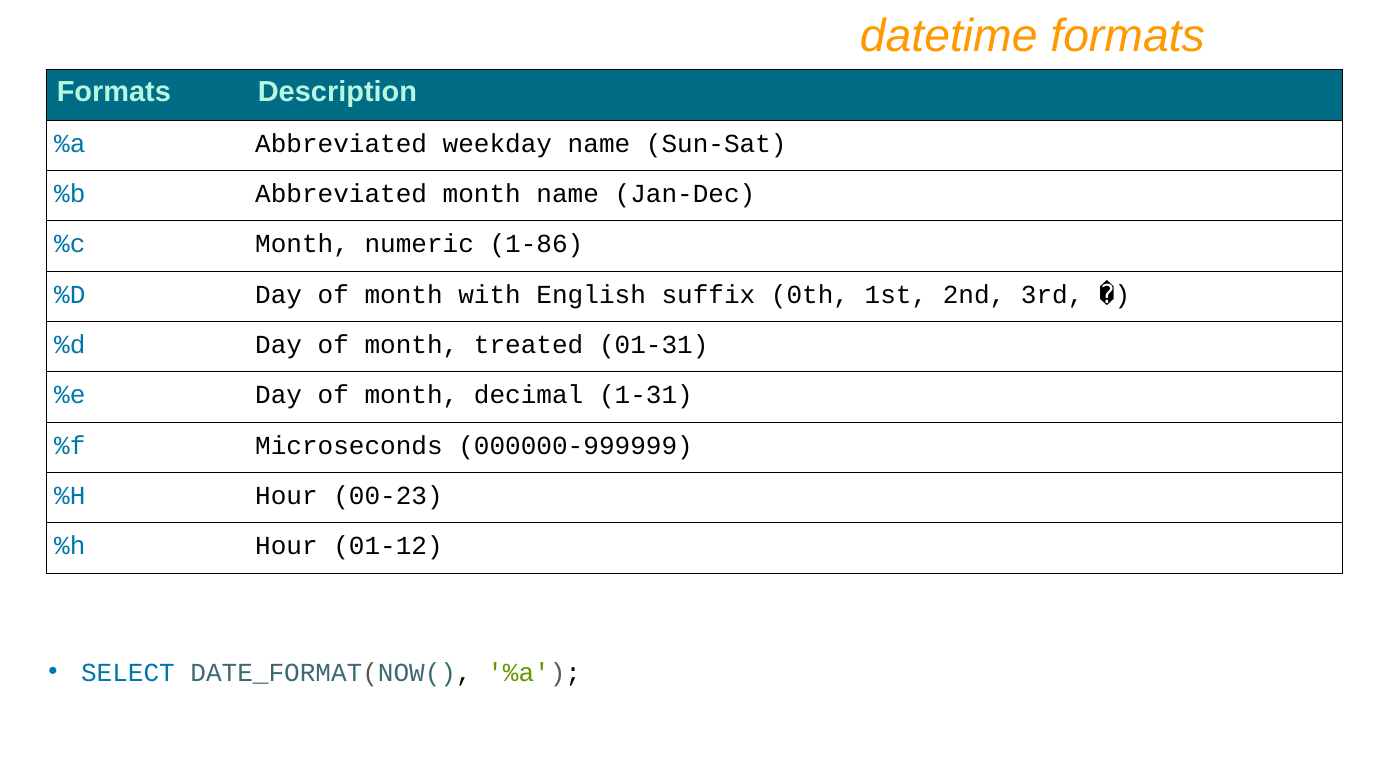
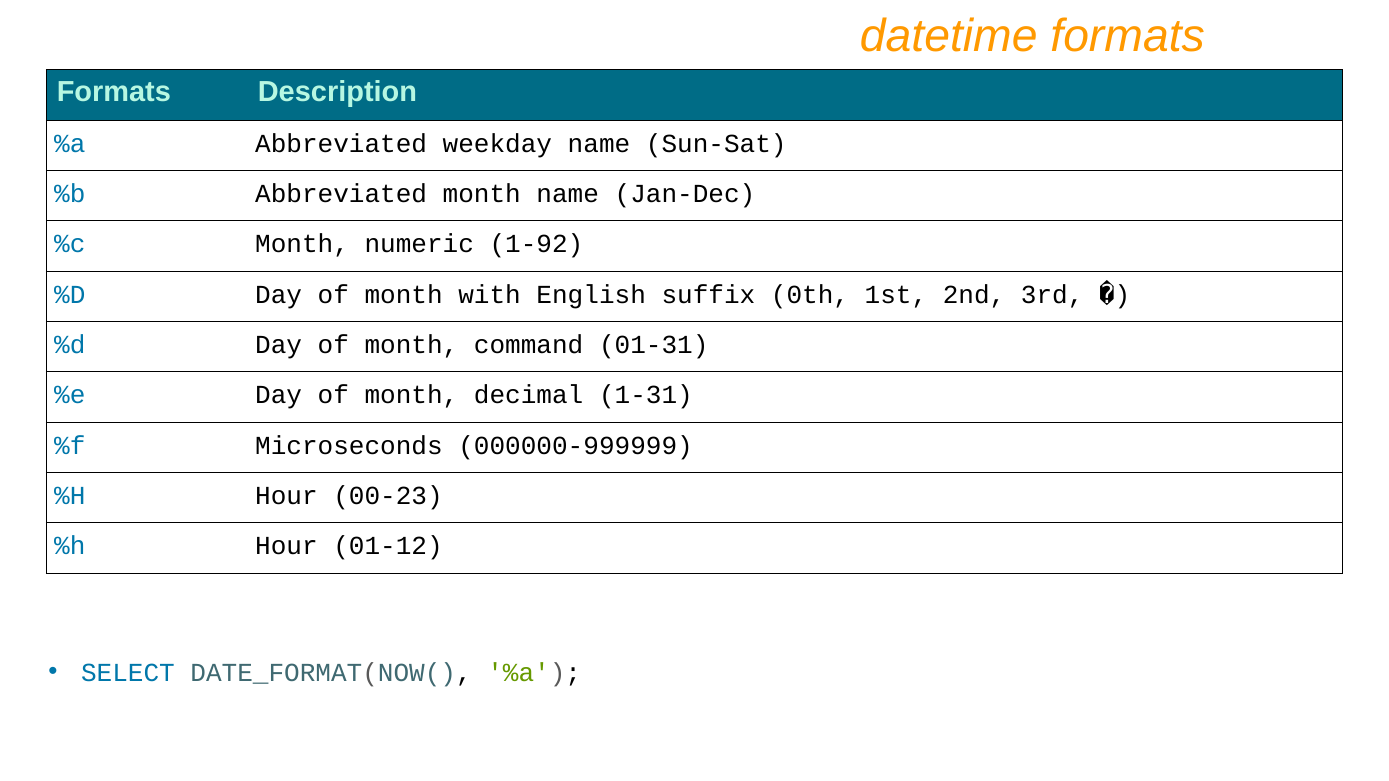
1-86: 1-86 -> 1-92 (536, 244)
treated: treated -> command (529, 345)
